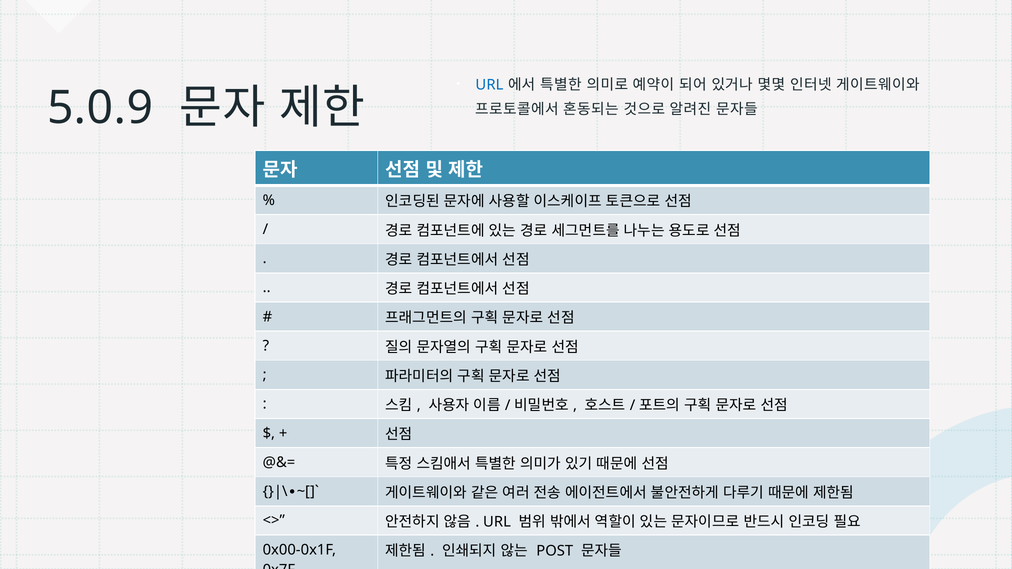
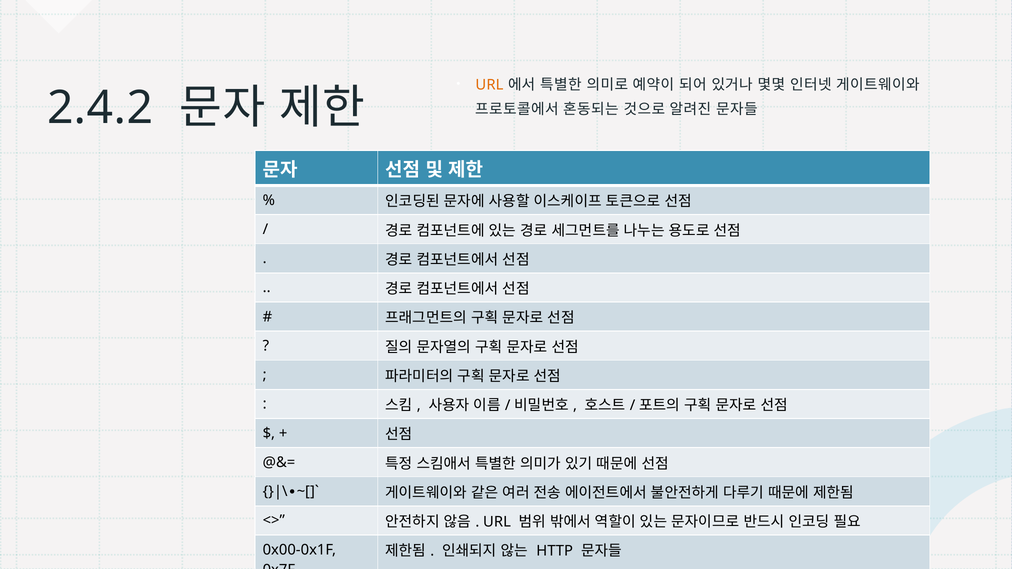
URL colour: blue -> orange (489, 85)
5.0.9: 5.0.9 -> 2.4.2 (100, 108)
POST: POST -> HTTP (555, 551)
